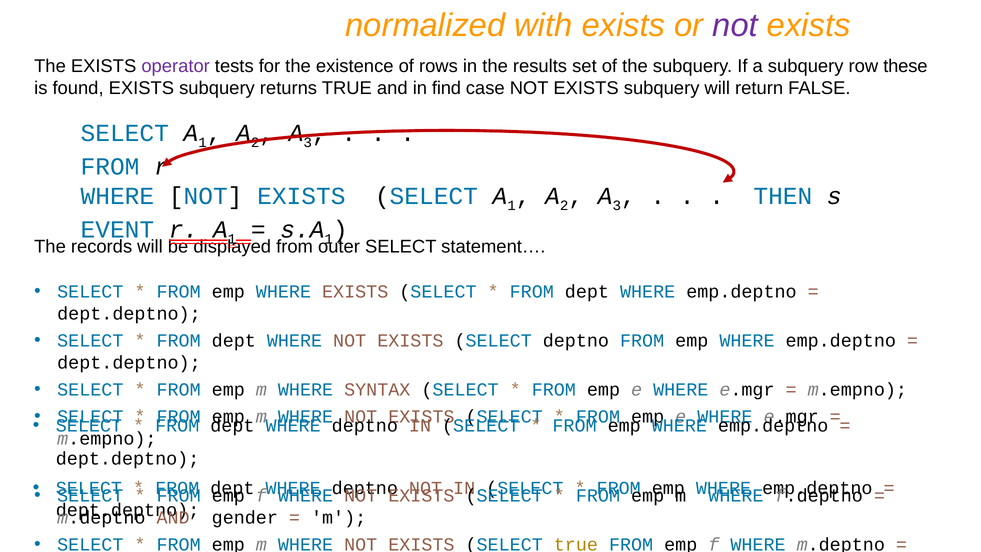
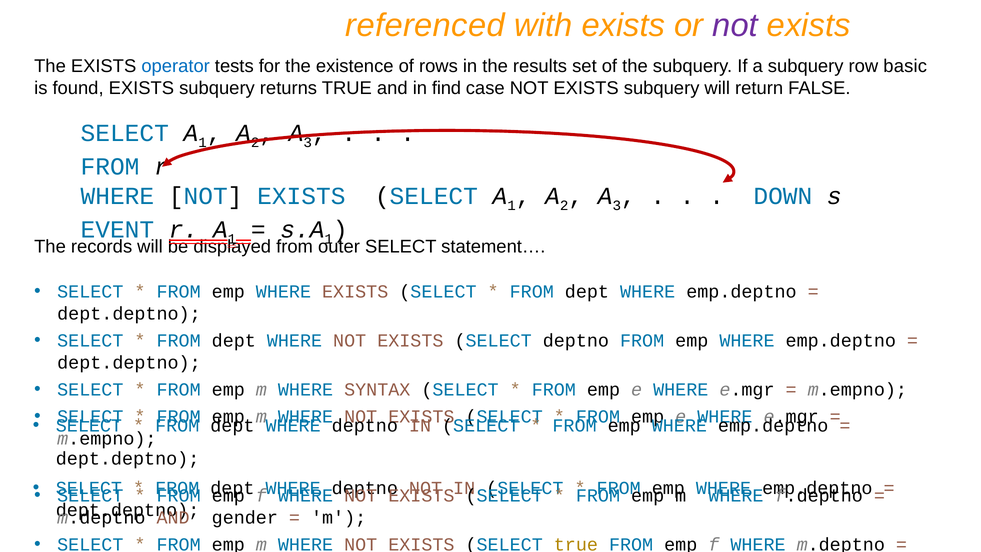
normalized: normalized -> referenced (425, 26)
operator colour: purple -> blue (176, 66)
these: these -> basic (905, 66)
THEN: THEN -> DOWN (783, 196)
